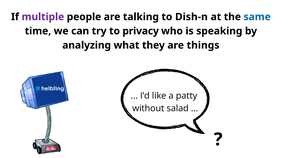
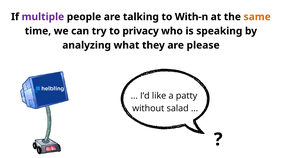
Dish-n: Dish-n -> With-n (192, 17)
same colour: blue -> orange (257, 17)
things: things -> please (203, 45)
